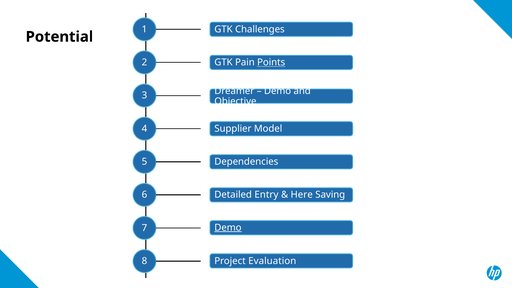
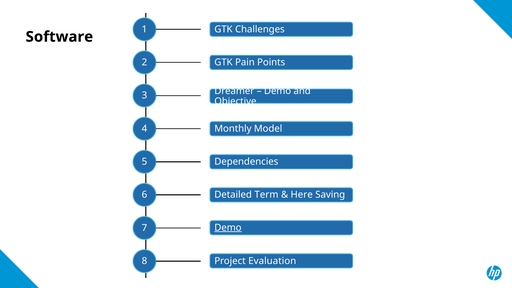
Potential: Potential -> Software (59, 37)
Points underline: present -> none (271, 62)
Supplier: Supplier -> Monthly (233, 129)
Entry: Entry -> Term (266, 195)
